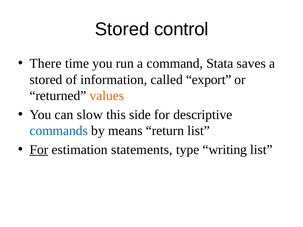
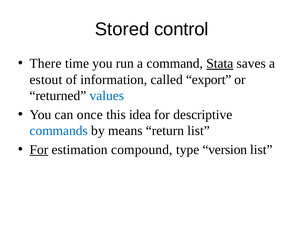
Stata underline: none -> present (220, 64)
stored: stored -> estout (46, 80)
values colour: orange -> blue (107, 96)
slow: slow -> once (90, 115)
side: side -> idea (140, 115)
statements: statements -> compound (142, 150)
writing: writing -> version (225, 150)
